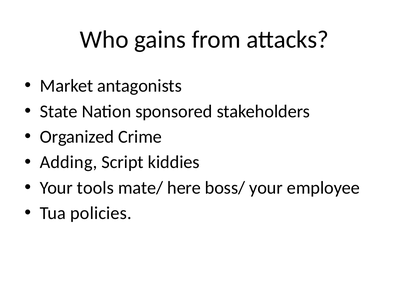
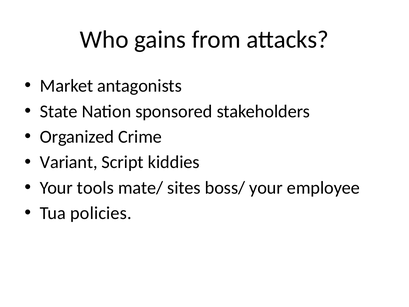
Adding: Adding -> Variant (69, 162)
here: here -> sites (184, 188)
